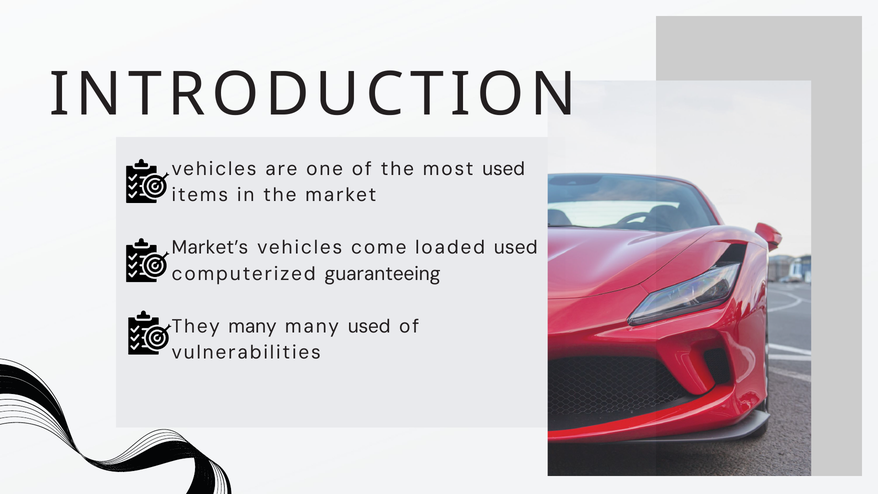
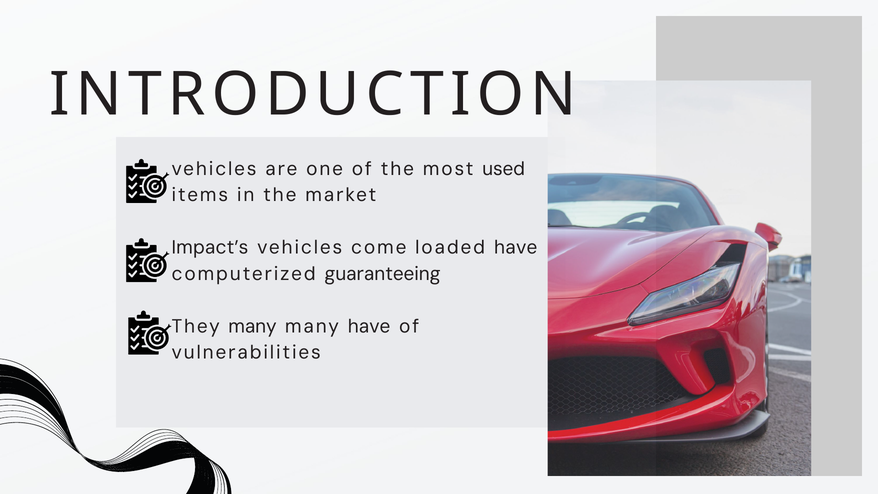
Market’s: Market’s -> Impact’s (210, 248)
loaded used: used -> have (516, 248)
many used: used -> have (369, 326)
